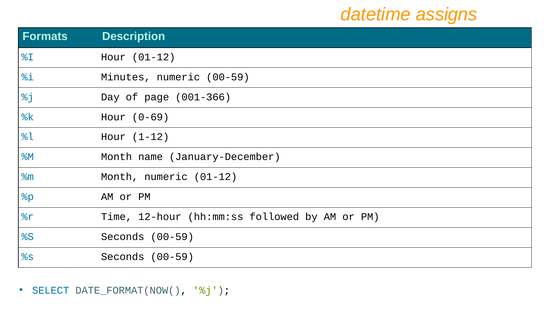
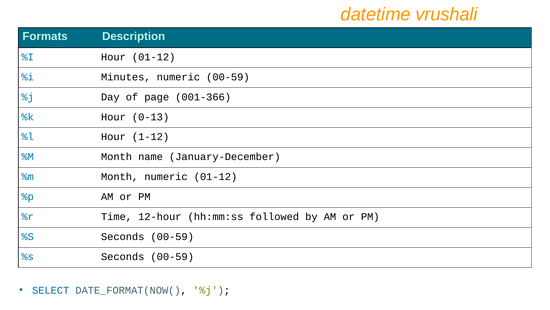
assigns: assigns -> vrushali (447, 14)
0-69: 0-69 -> 0-13 (151, 117)
